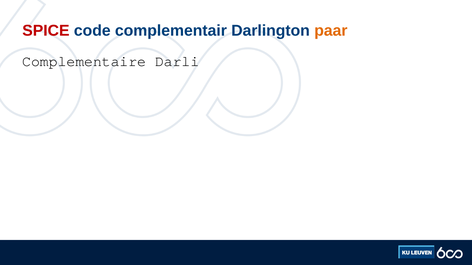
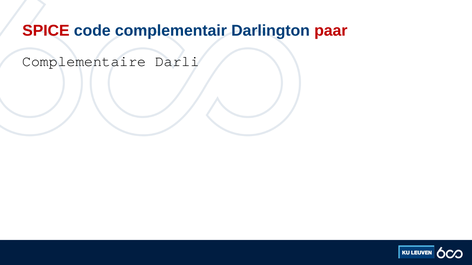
paar colour: orange -> red (331, 31)
